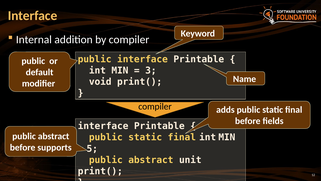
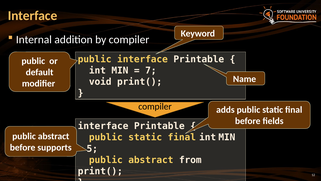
3: 3 -> 7 (151, 70)
unit: unit -> from (190, 160)
